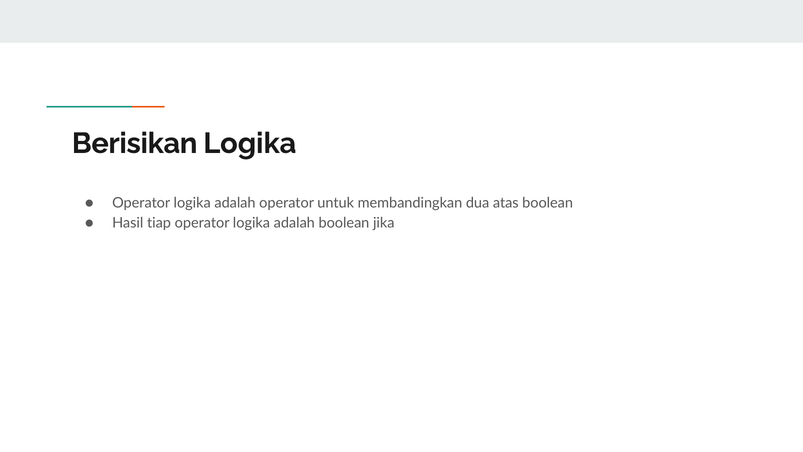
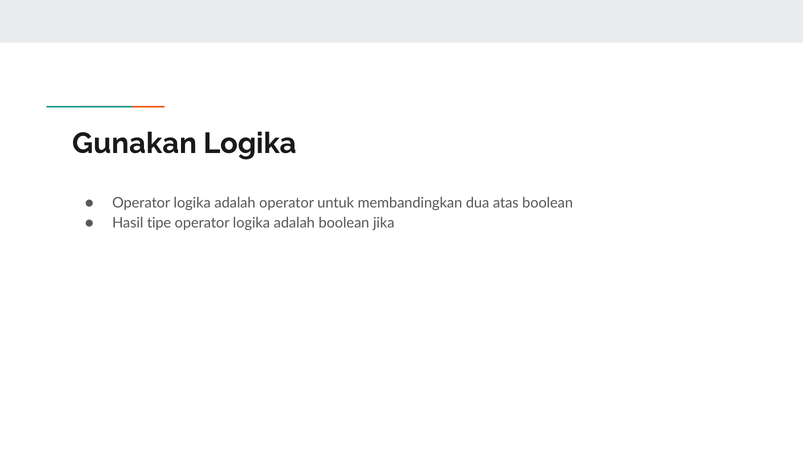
Berisikan: Berisikan -> Gunakan (134, 143)
tiap: tiap -> tipe (159, 223)
